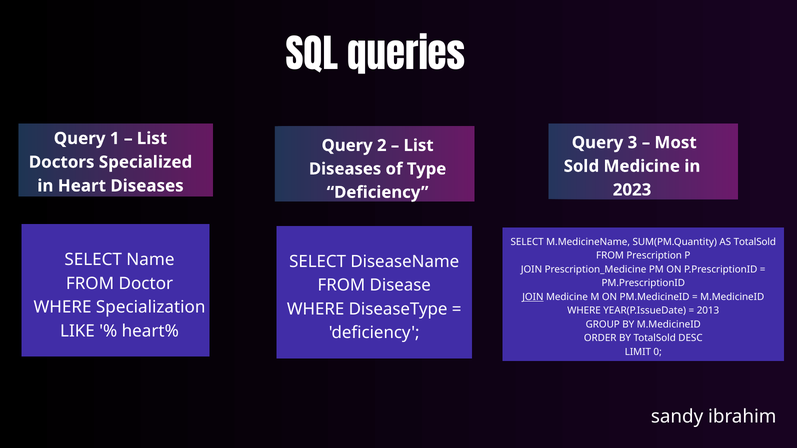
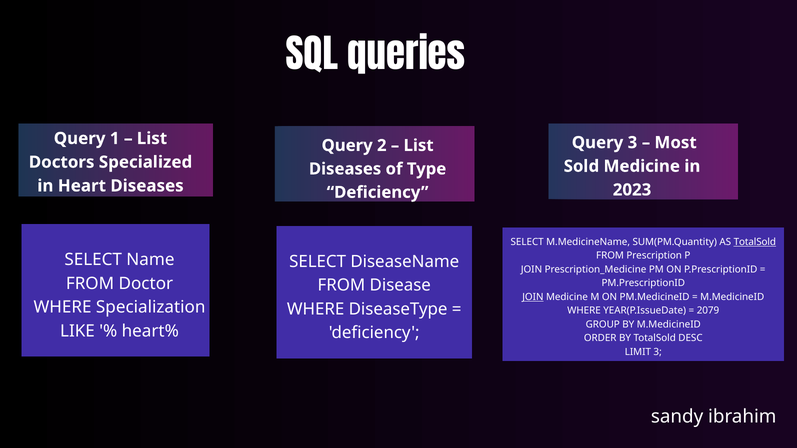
TotalSold underline: none -> present (755, 242)
2013: 2013 -> 2079 (708, 311)
LIMIT 0: 0 -> 3 (658, 352)
